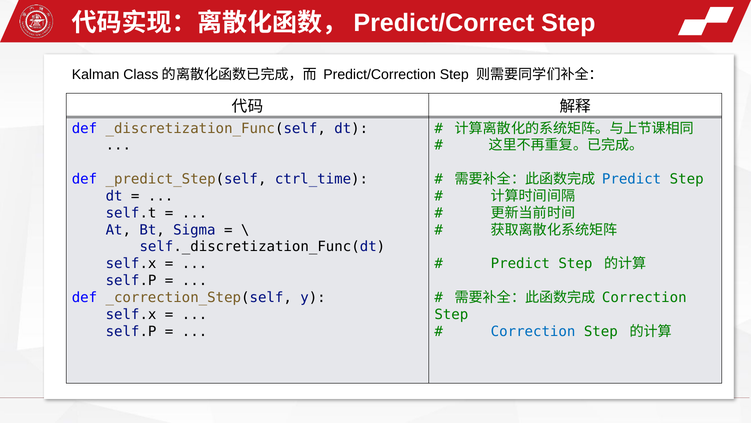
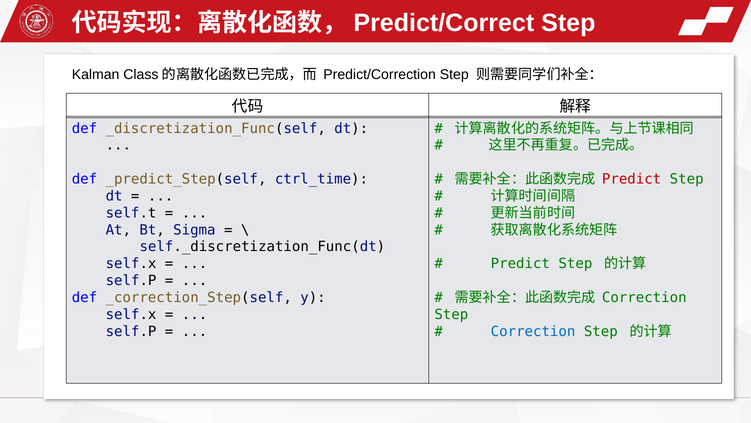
Predict colour: blue -> red (632, 179)
